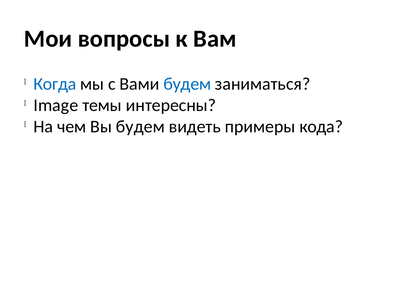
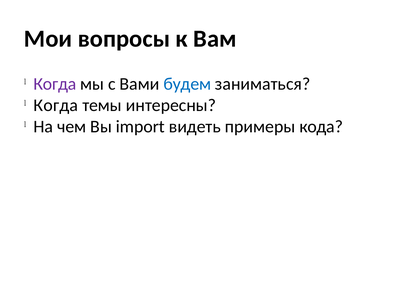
Когда colour: blue -> purple (55, 84)
Image: Image -> Когда (56, 105)
Вы будем: будем -> import (140, 127)
